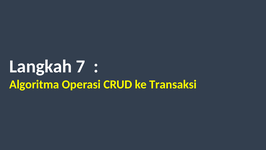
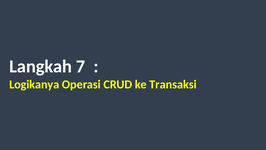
Algoritma: Algoritma -> Logikanya (34, 84)
